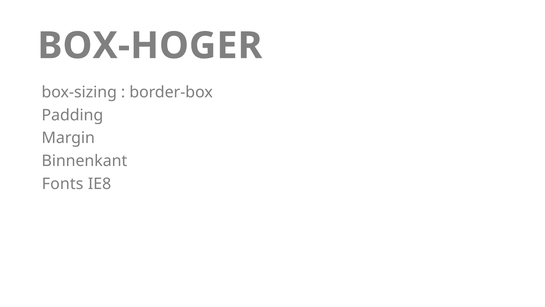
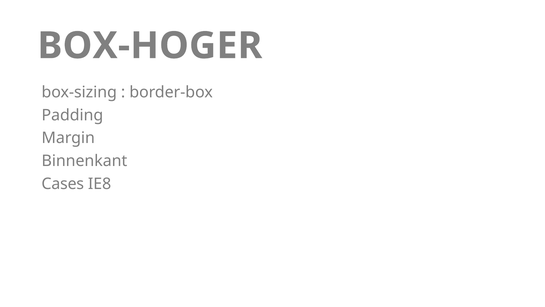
Fonts: Fonts -> Cases (63, 184)
